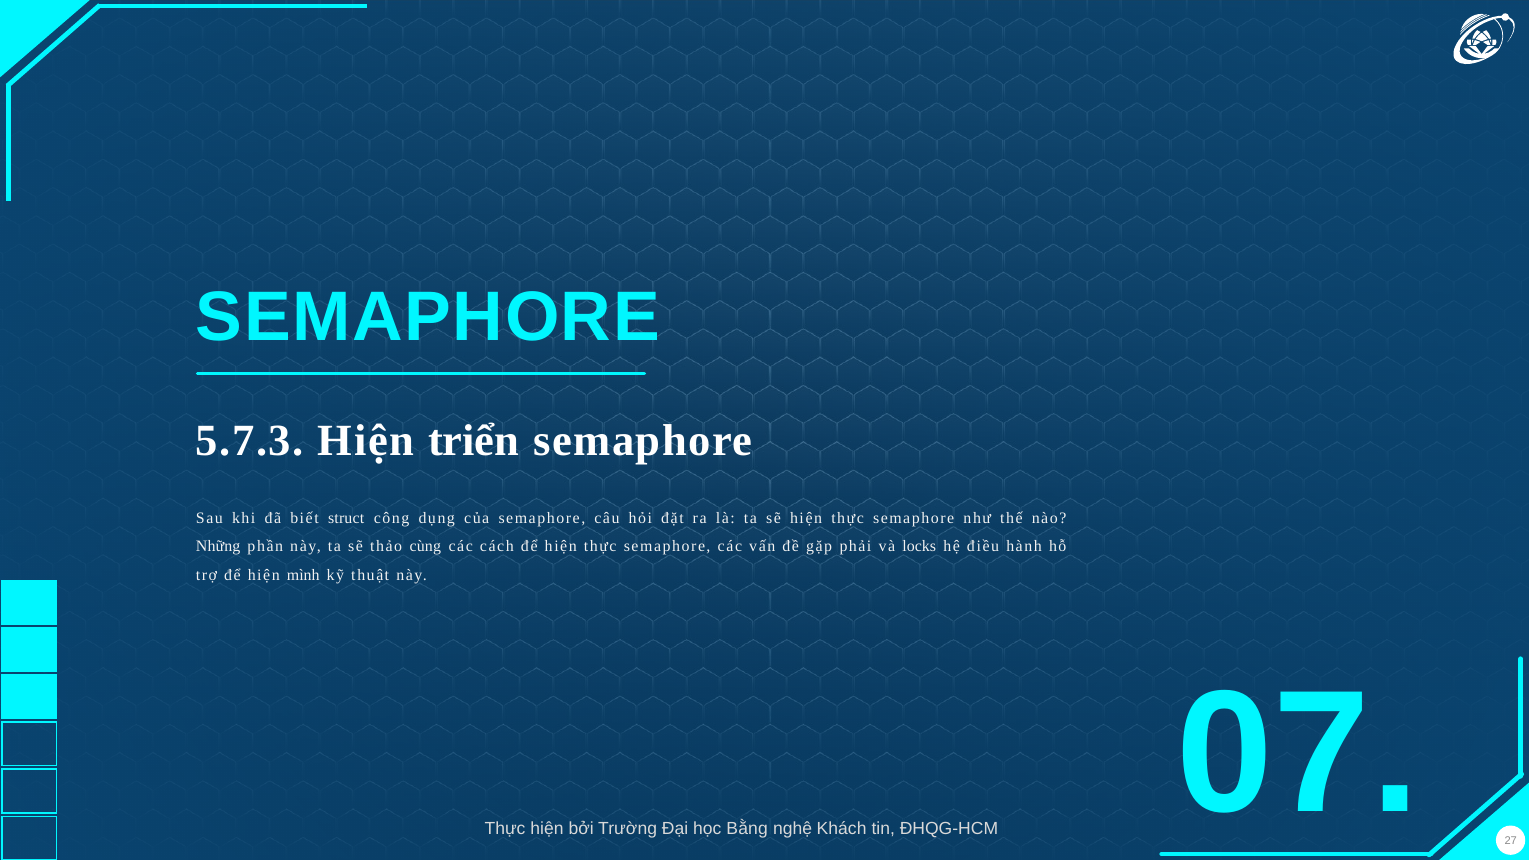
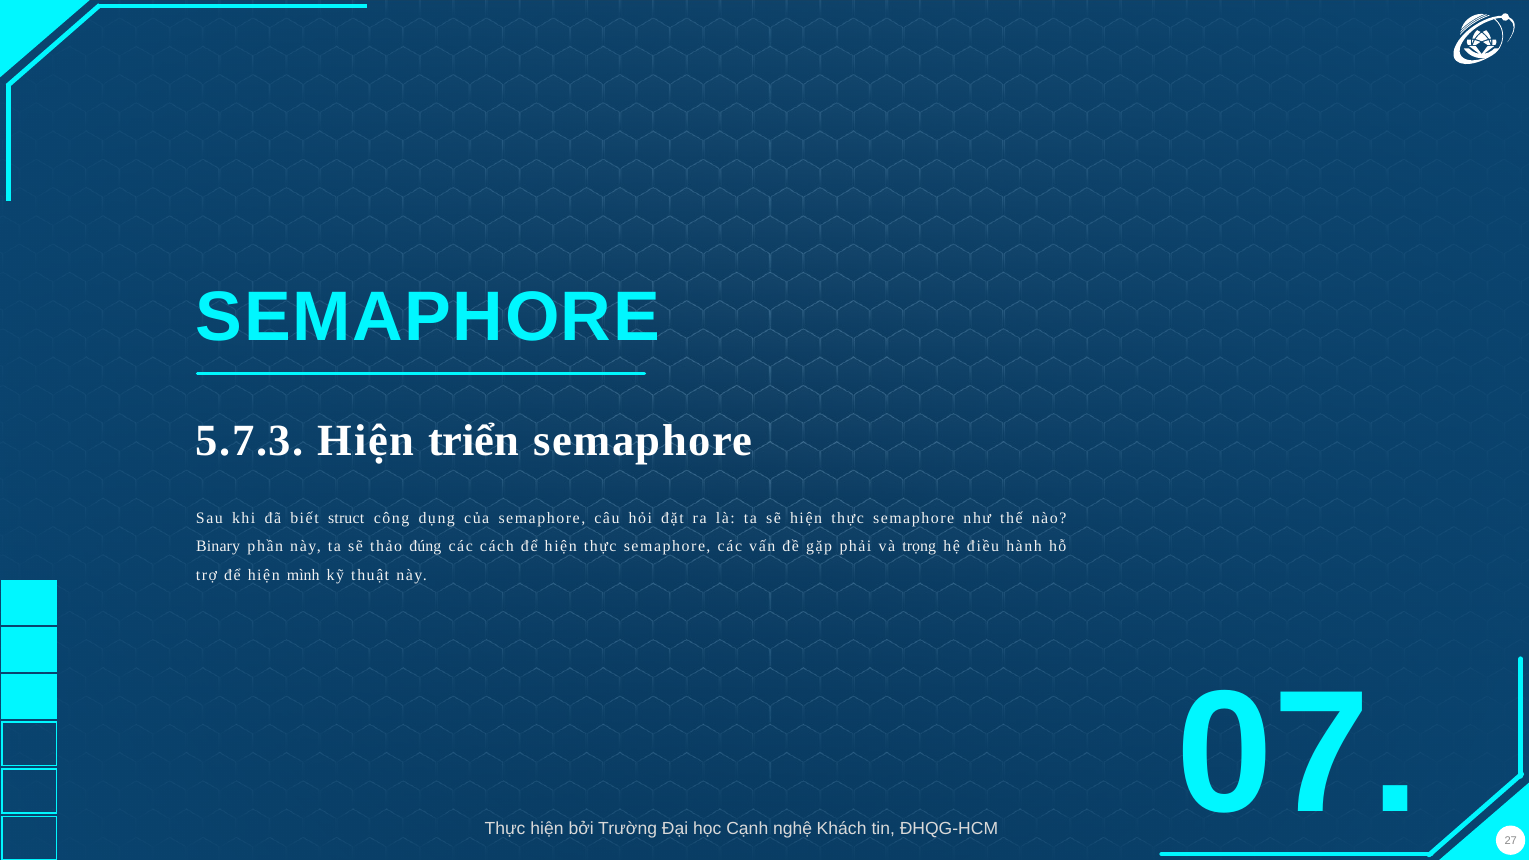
Những: Những -> Binary (218, 546)
cùng: cùng -> đúng (425, 546)
locks: locks -> trọng (919, 546)
Bằng: Bằng -> Cạnh (747, 829)
